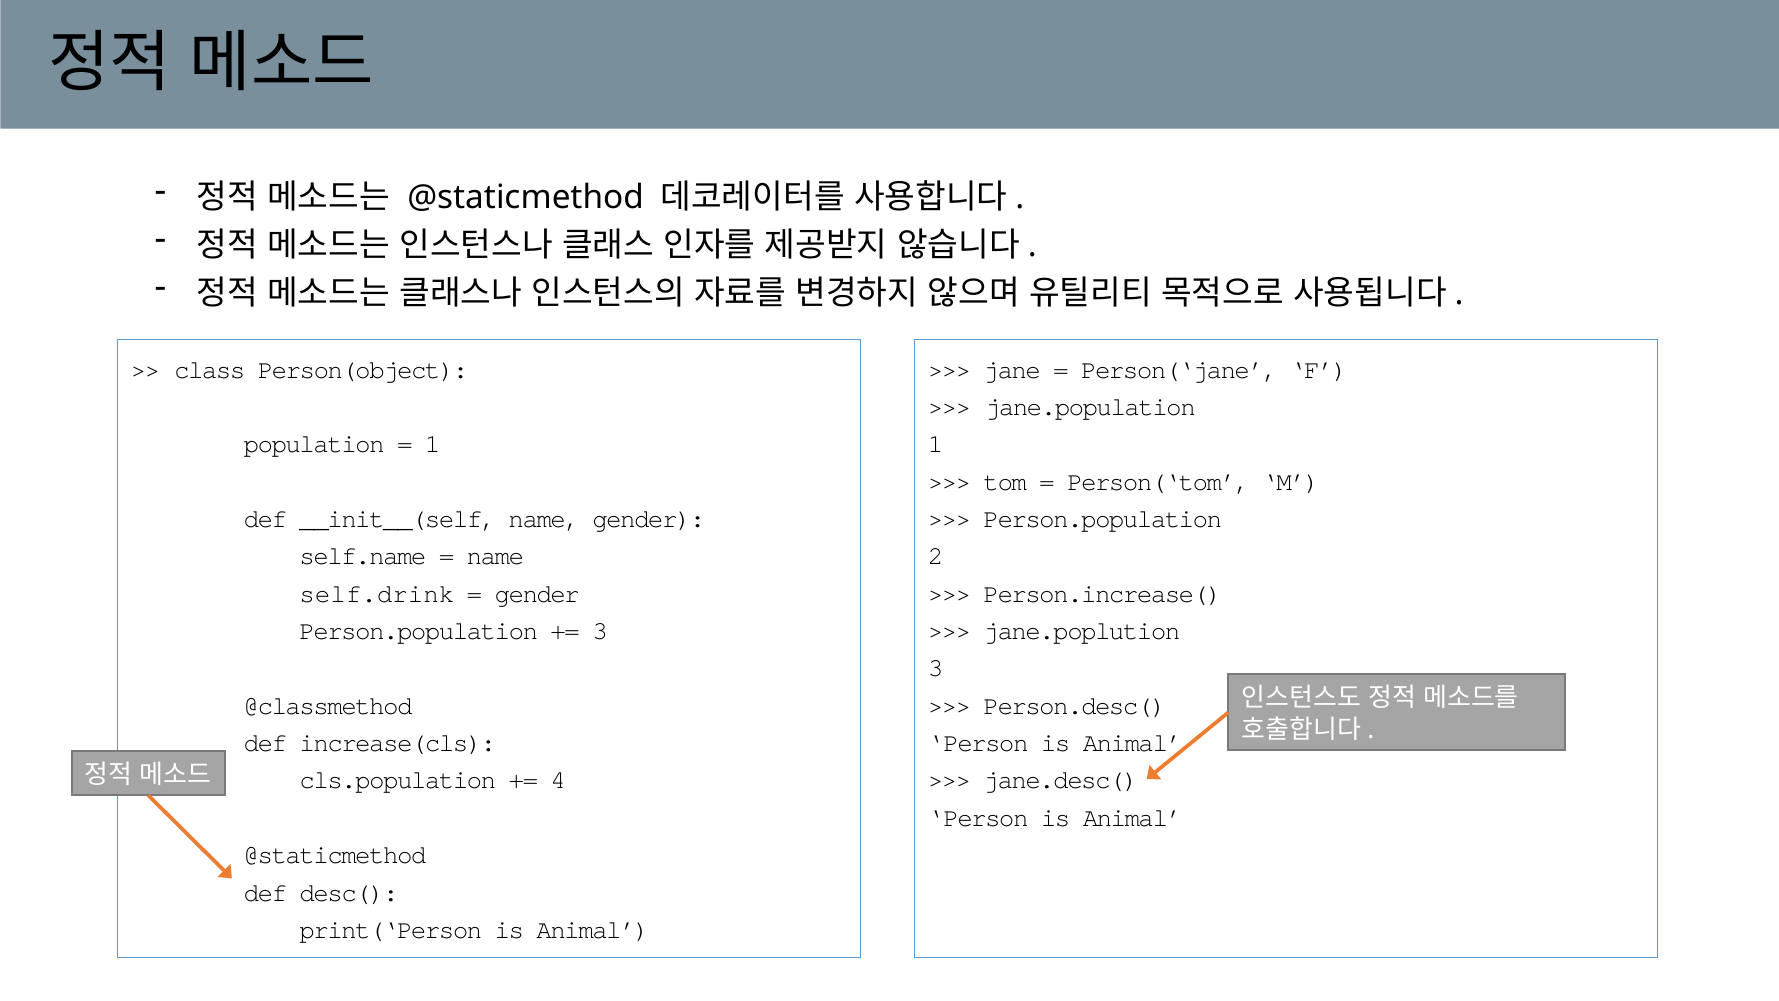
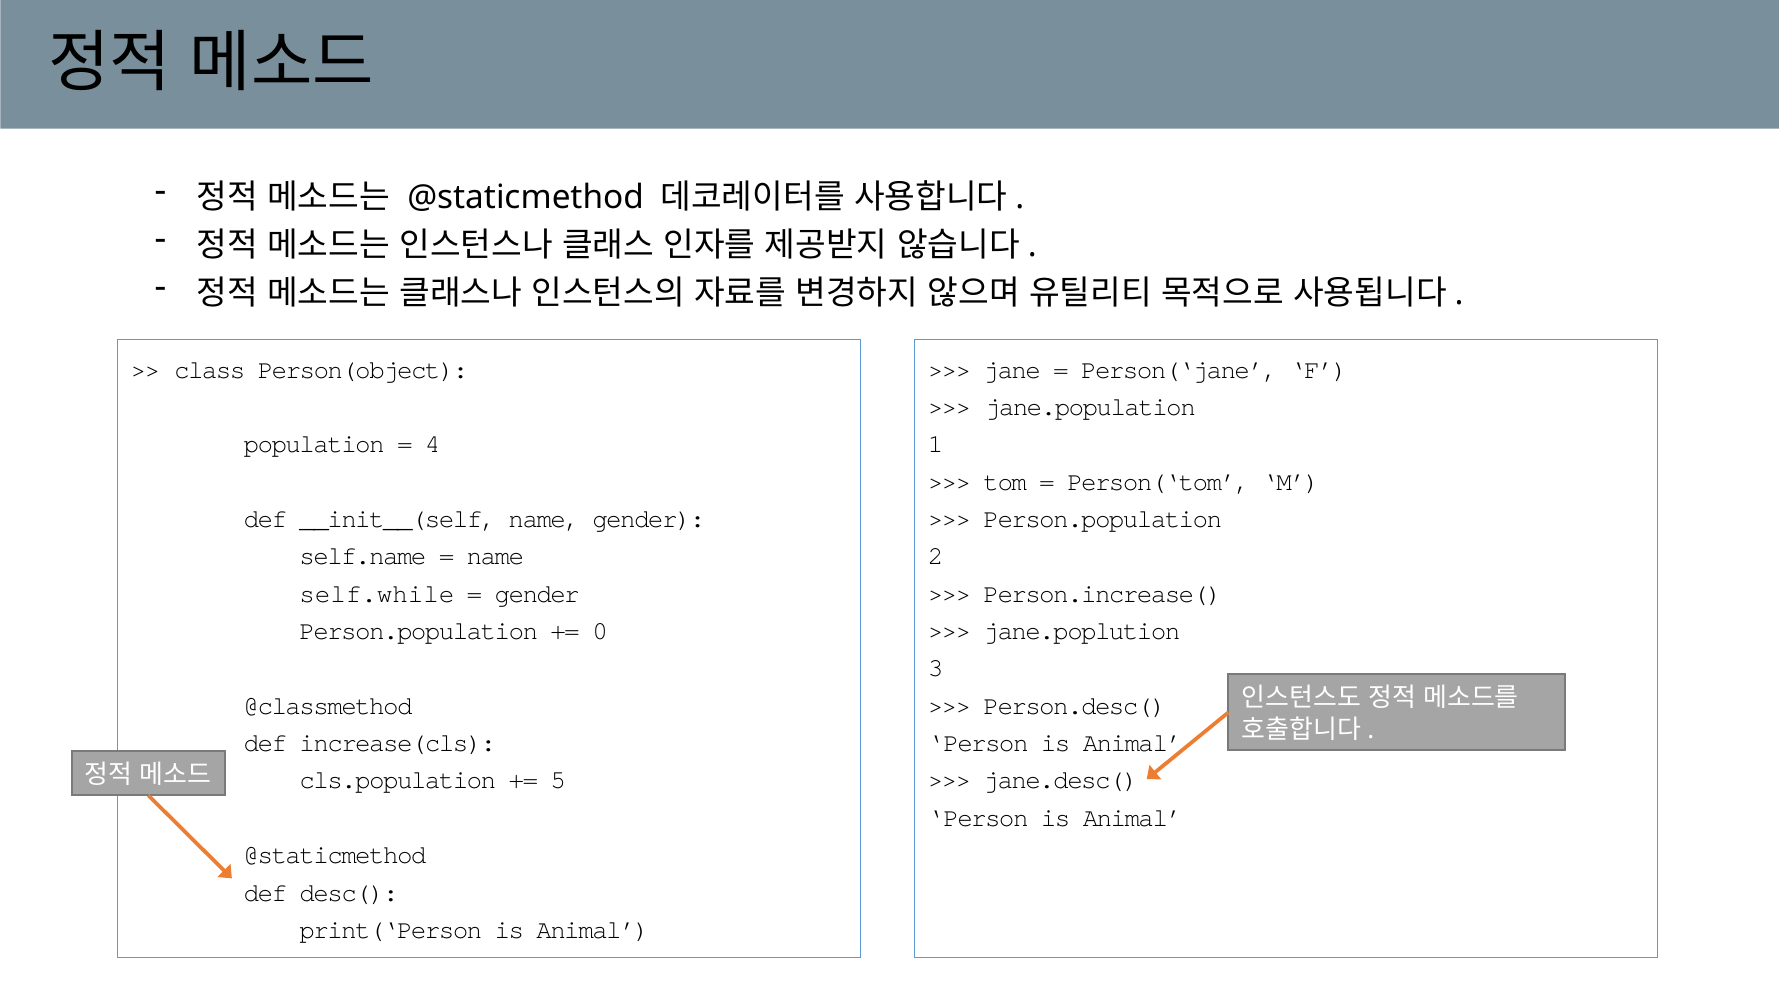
1: 1 -> 4 (433, 444)
self.drink: self.drink -> self.while (377, 593)
3: 3 -> 0 (600, 631)
4: 4 -> 5 (558, 780)
